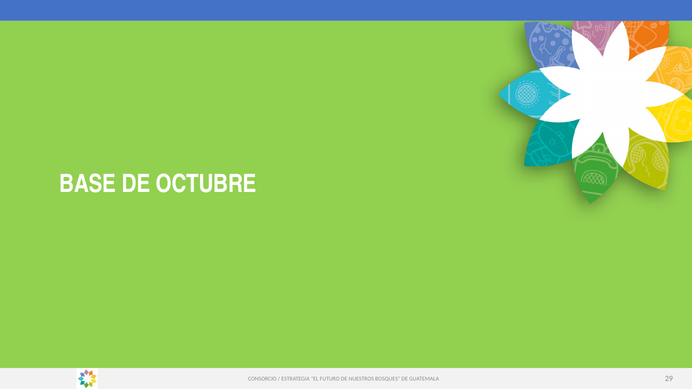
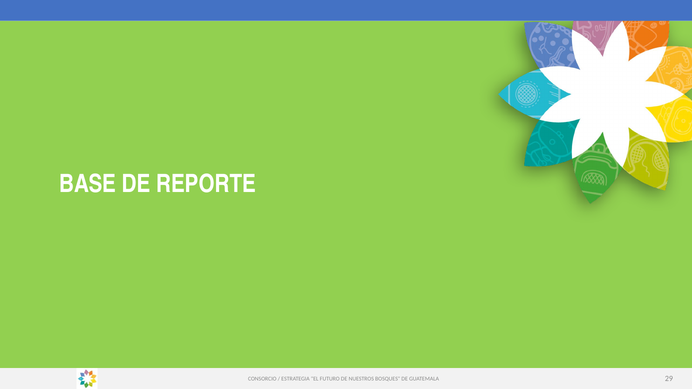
OCTUBRE: OCTUBRE -> REPORTE (206, 184)
